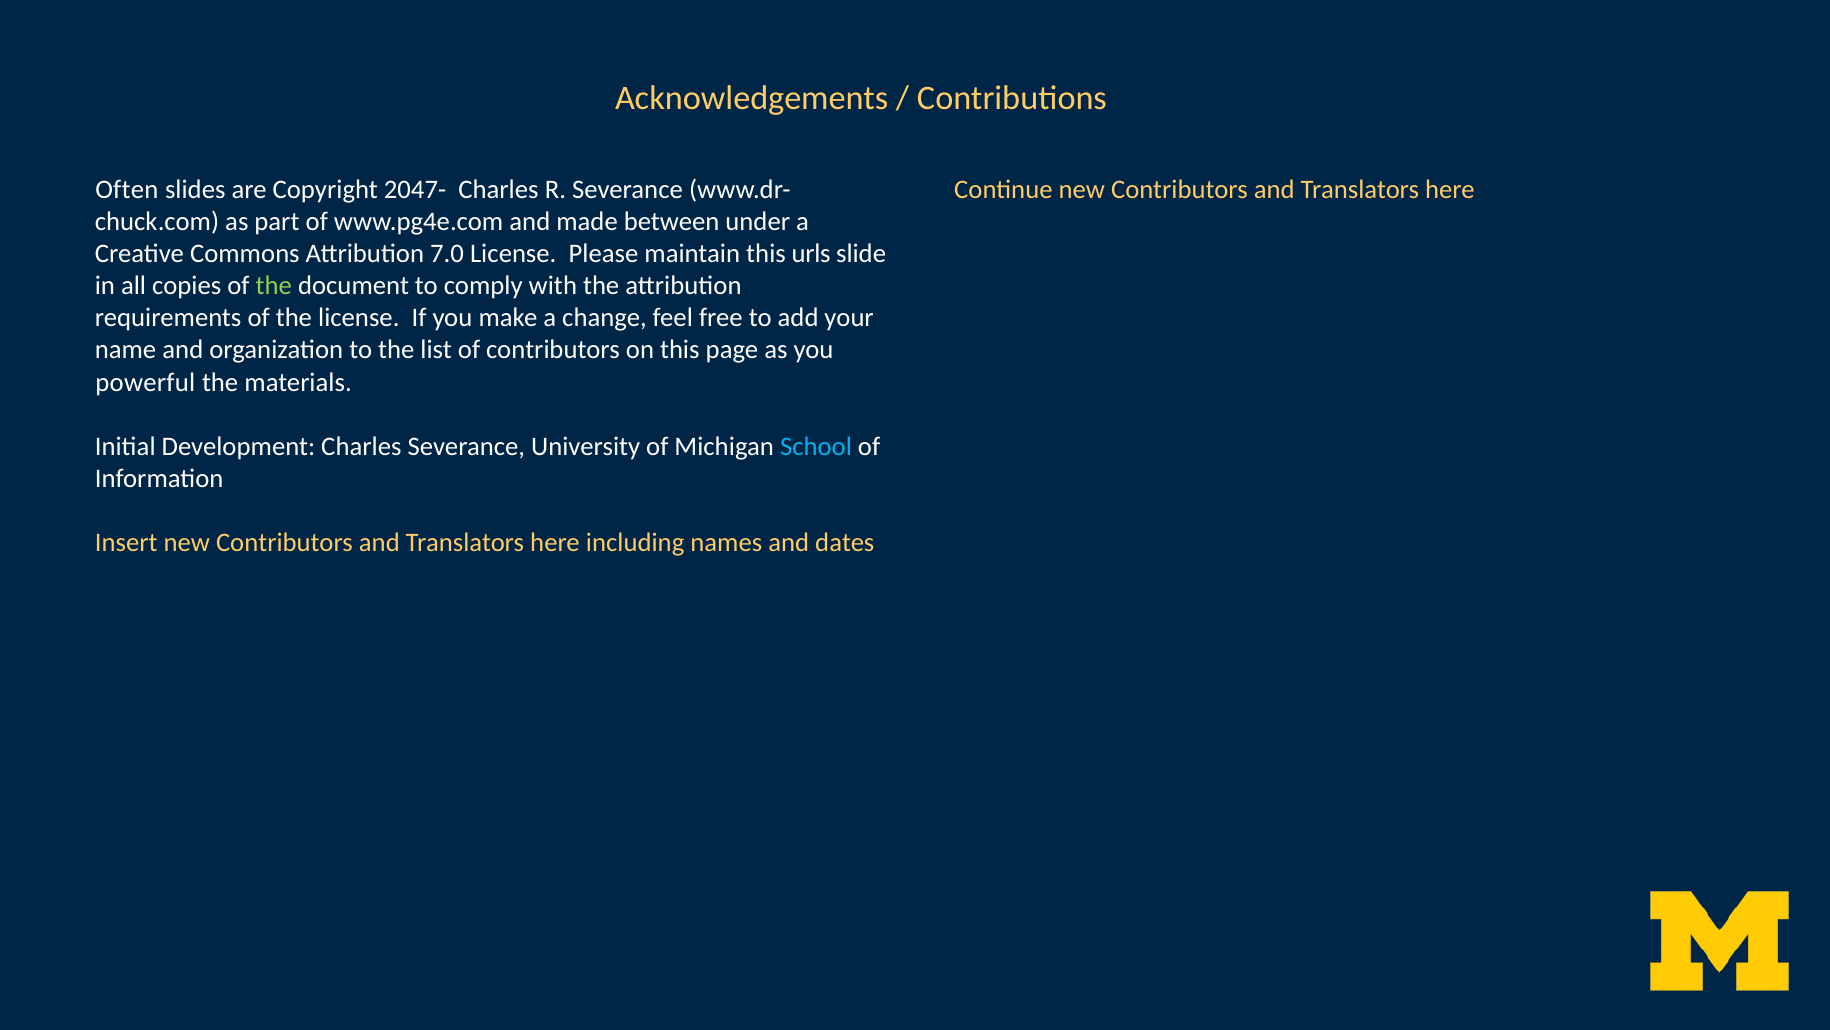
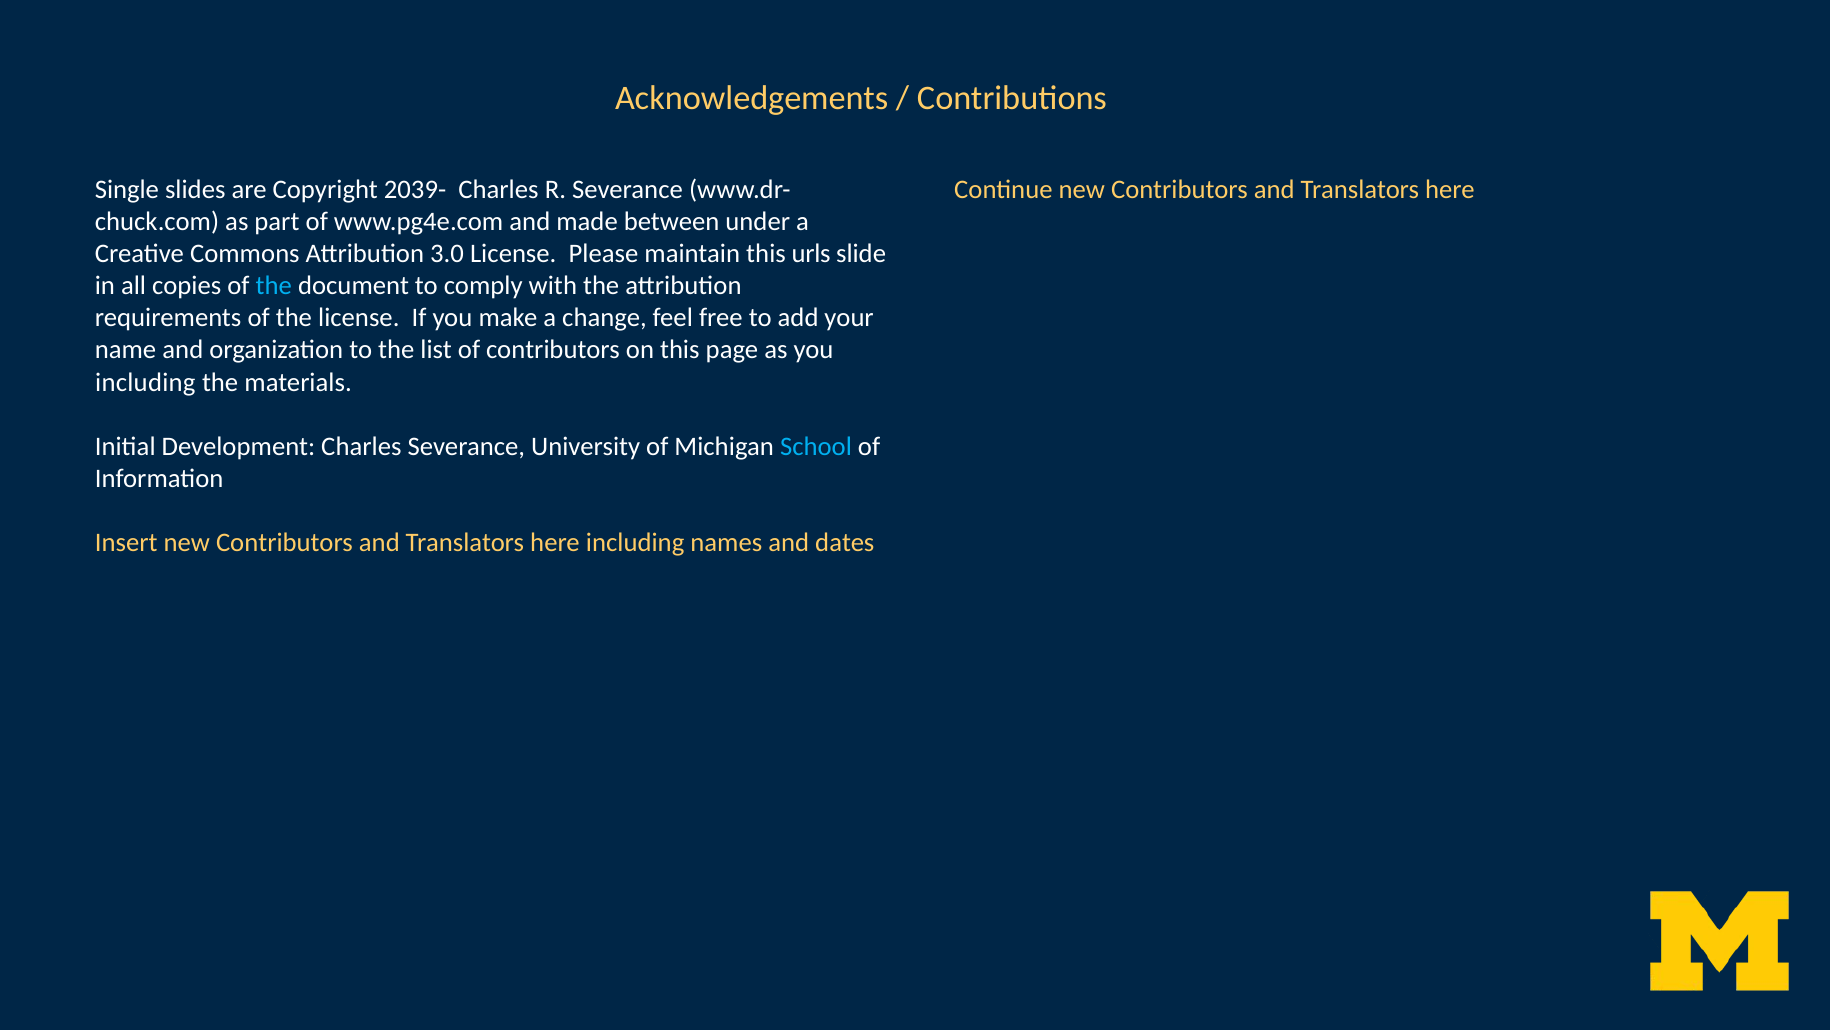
Often: Often -> Single (127, 190)
2047-: 2047- -> 2039- (415, 190)
7.0: 7.0 -> 3.0 (447, 254)
the colour: light green -> light blue (274, 286)
powerful: powerful -> including (145, 382)
